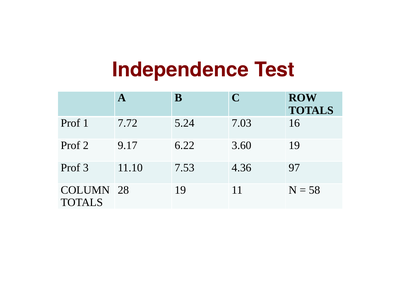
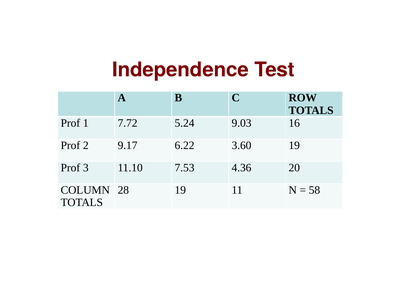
7.03: 7.03 -> 9.03 (242, 123)
97: 97 -> 20 (294, 168)
